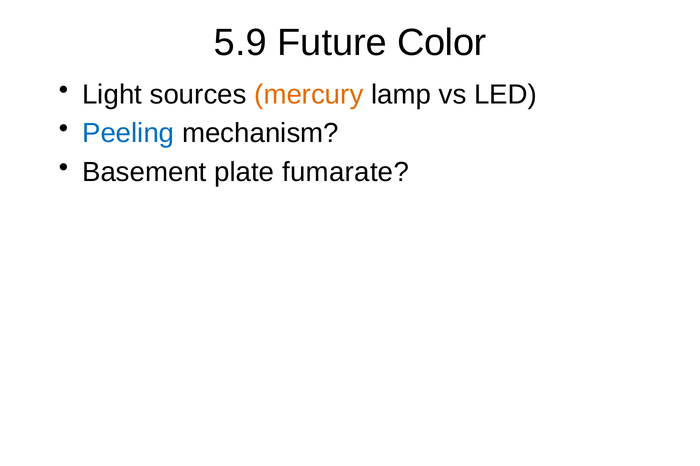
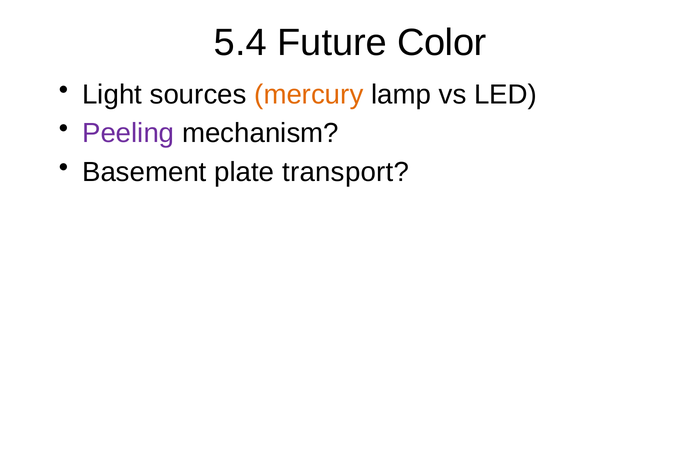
5.9: 5.9 -> 5.4 (240, 43)
Peeling colour: blue -> purple (128, 134)
fumarate: fumarate -> transport (346, 172)
